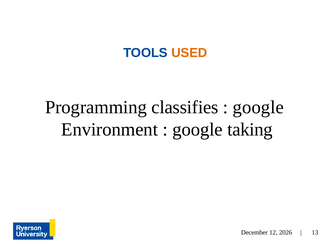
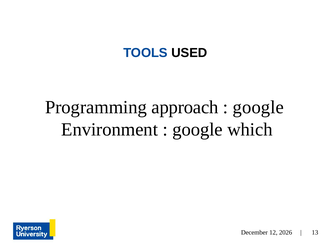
USED colour: orange -> black (189, 53)
classifies: classifies -> approach (185, 107)
taking: taking -> which (250, 129)
